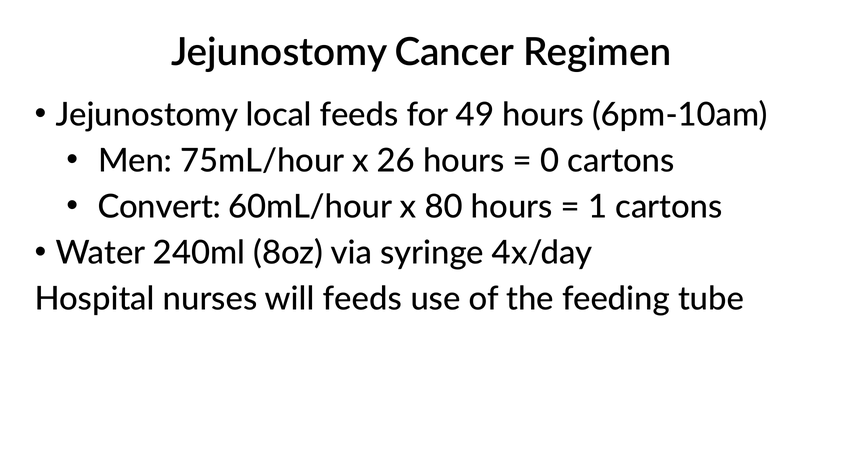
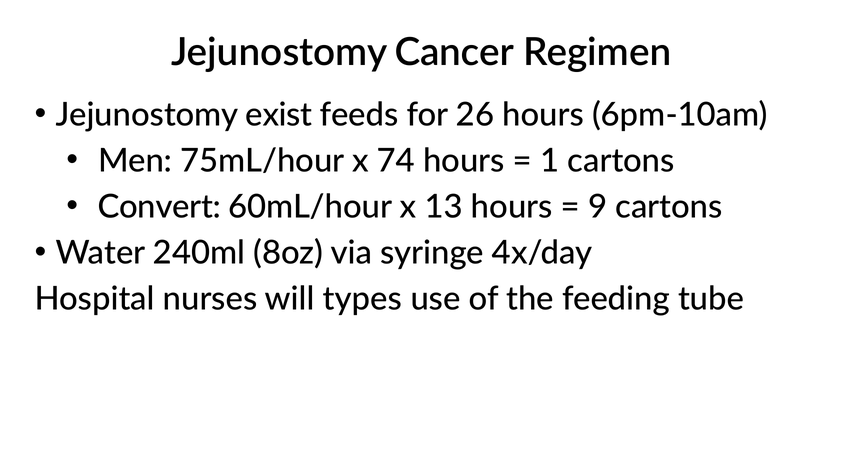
local: local -> exist (279, 115)
49: 49 -> 26 (475, 115)
26: 26 -> 74 (396, 161)
0: 0 -> 1 (550, 161)
80: 80 -> 13 (444, 207)
1: 1 -> 9 (598, 207)
will feeds: feeds -> types (362, 299)
